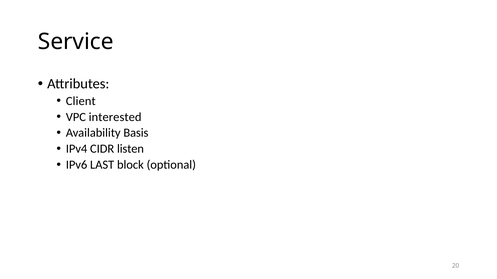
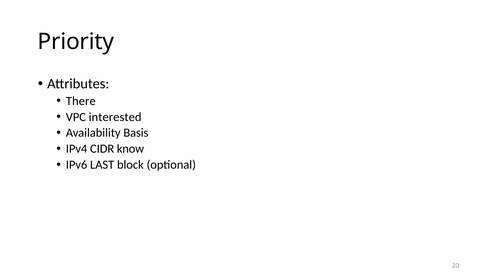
Service: Service -> Priority (76, 42)
Client: Client -> There (81, 101)
listen: listen -> know (130, 149)
